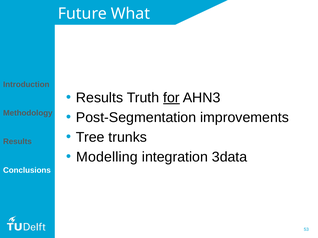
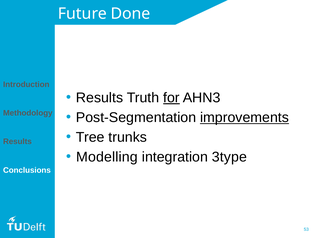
What: What -> Done (131, 14)
improvements underline: none -> present (244, 118)
3data: 3data -> 3type (230, 157)
